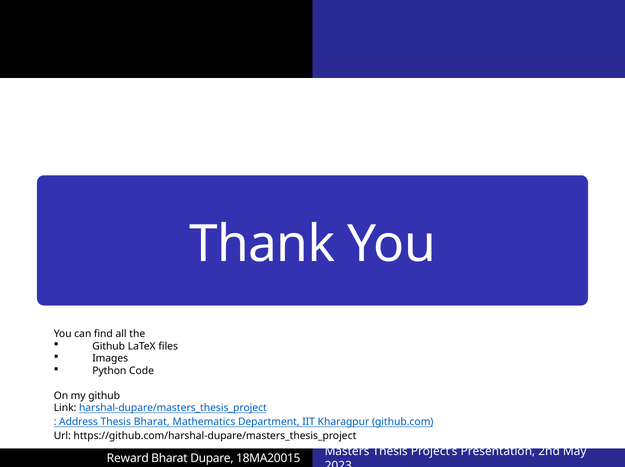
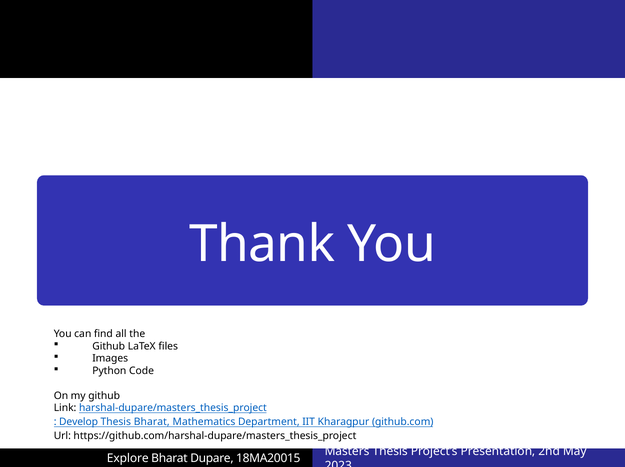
Address: Address -> Develop (79, 422)
Reward: Reward -> Explore (128, 459)
